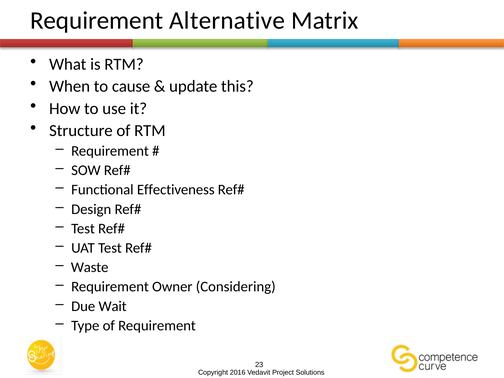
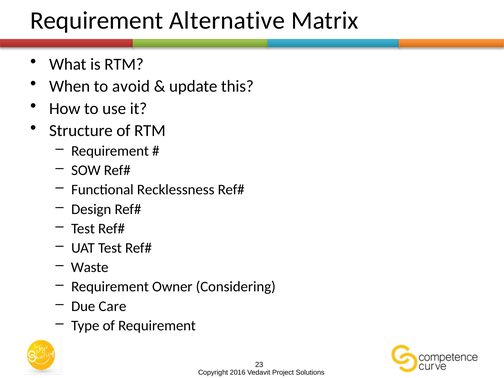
cause: cause -> avoid (131, 86)
Effectiveness: Effectiveness -> Recklessness (176, 190)
Wait: Wait -> Care (112, 306)
